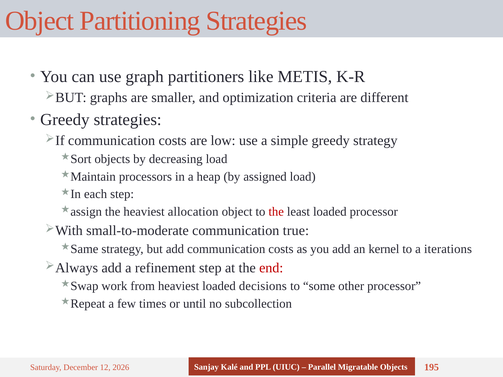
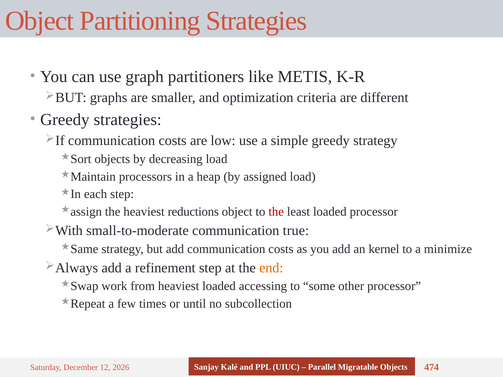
allocation: allocation -> reductions (193, 212)
iterations: iterations -> minimize (448, 249)
end colour: red -> orange (271, 268)
decisions: decisions -> accessing (263, 286)
195: 195 -> 474 (432, 368)
